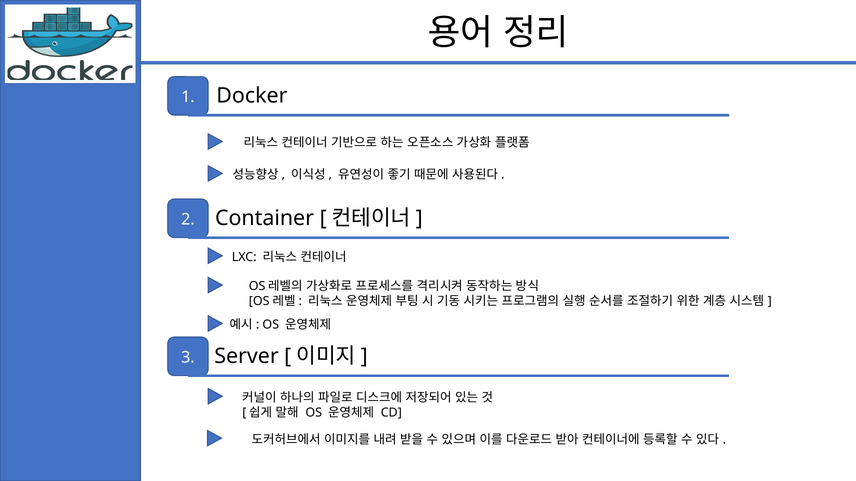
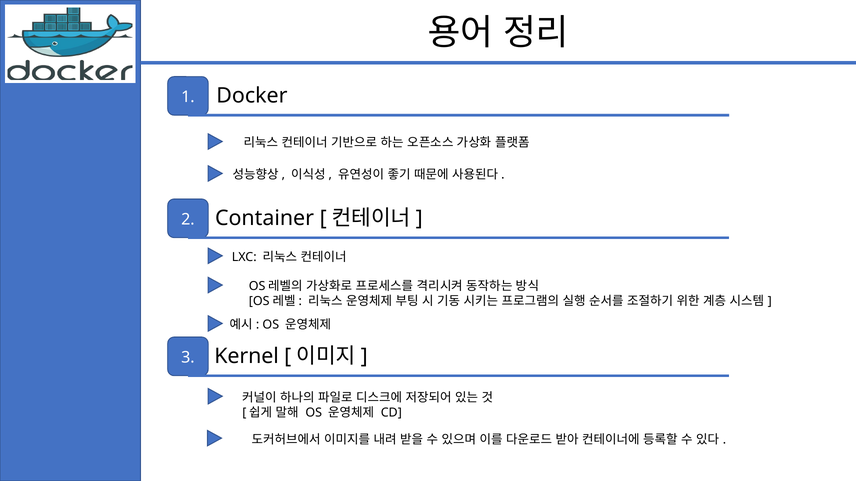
Server: Server -> Kernel (247, 356)
